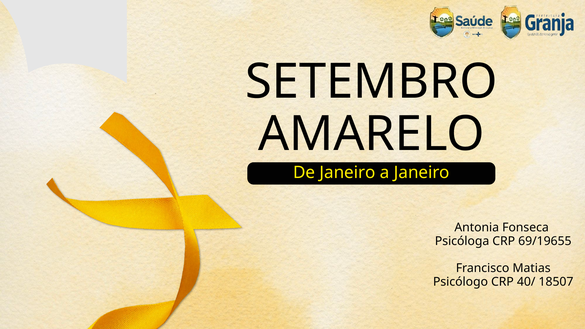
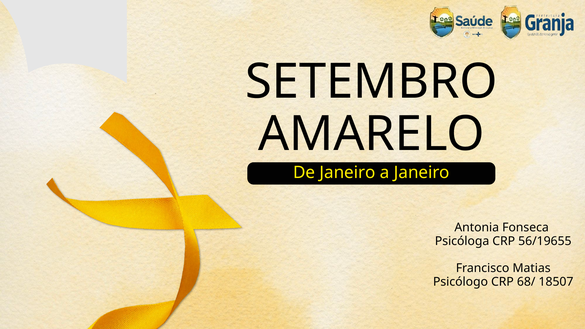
69/19655: 69/19655 -> 56/19655 (545, 241)
40/: 40/ -> 68/ (526, 282)
